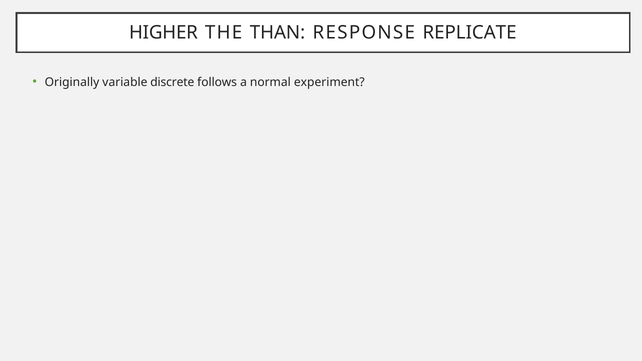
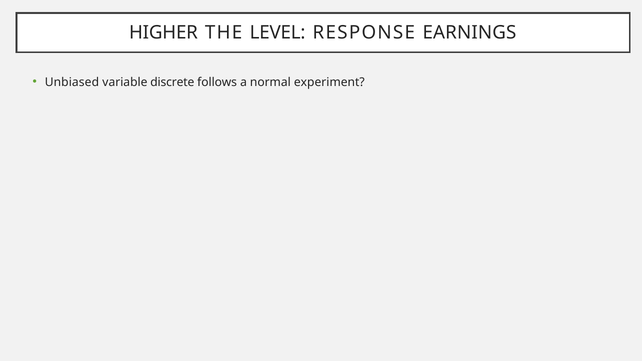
THAN: THAN -> LEVEL (278, 33)
REPLICATE: REPLICATE -> EARNINGS (469, 33)
Originally: Originally -> Unbiased (72, 82)
